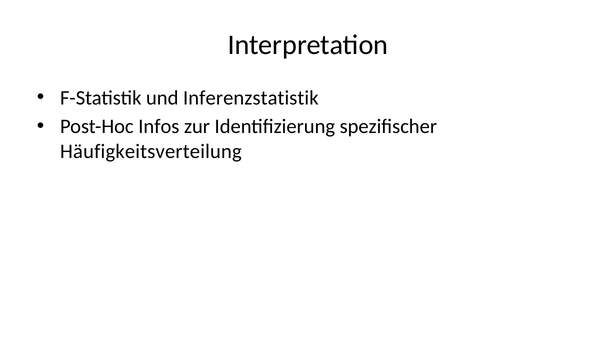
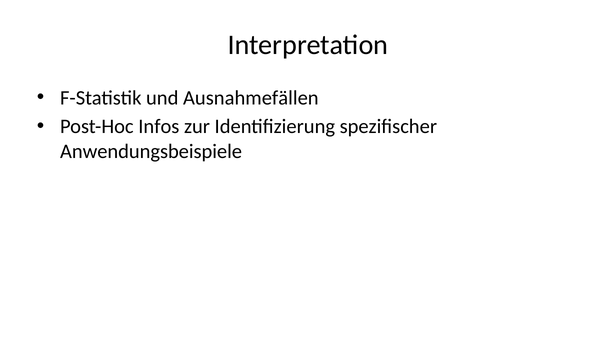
Inferenzstatistik: Inferenzstatistik -> Ausnahmefällen (251, 98)
Häufigkeitsverteilung: Häufigkeitsverteilung -> Anwendungsbeispiele (151, 151)
